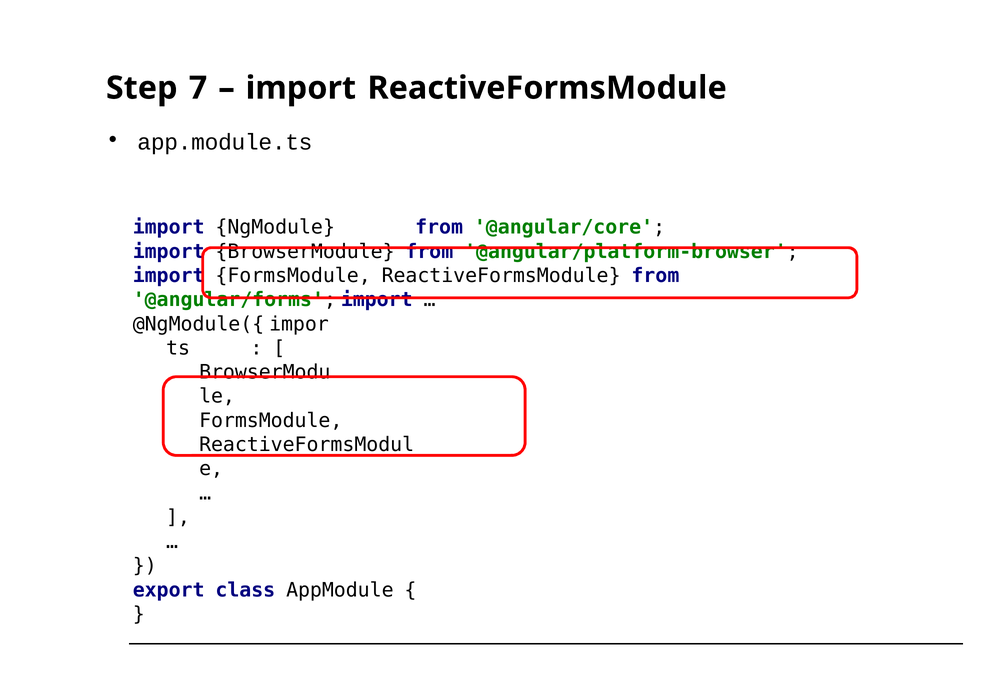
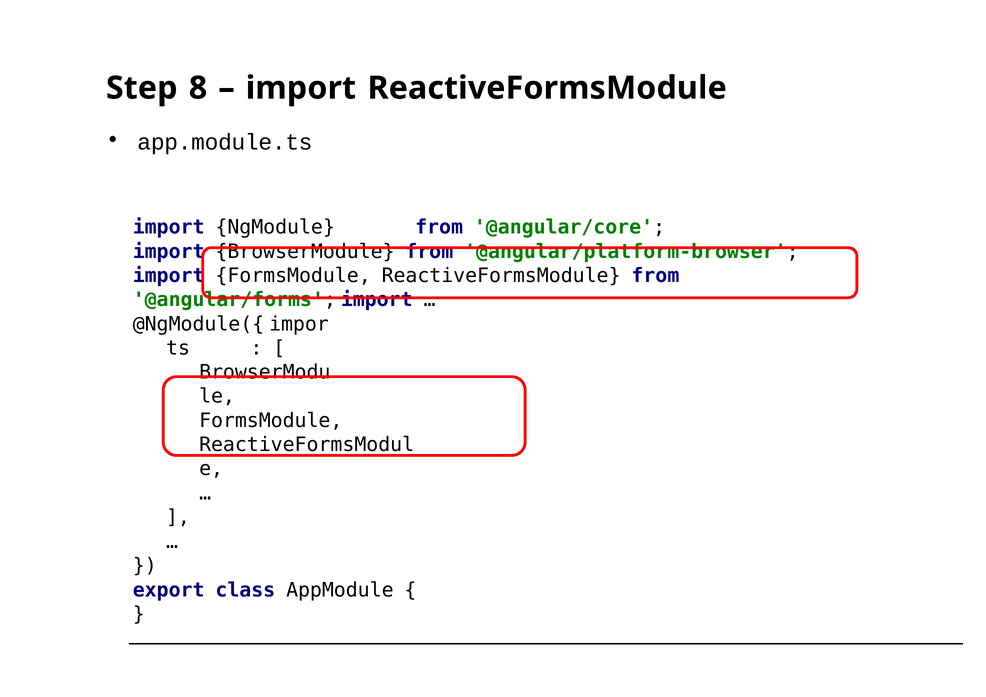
7: 7 -> 8 (198, 88)
